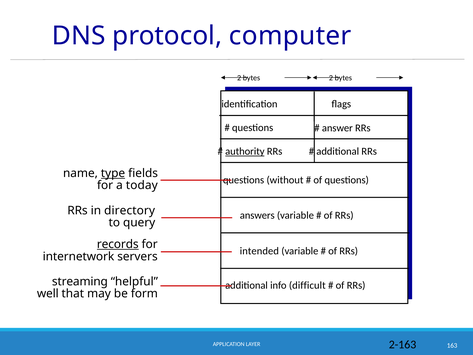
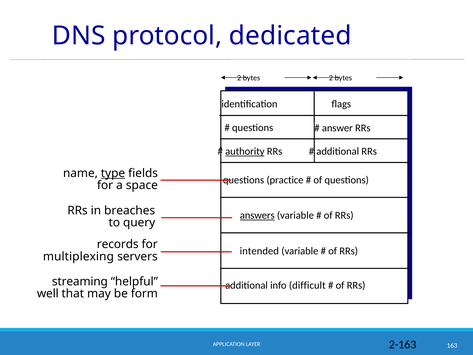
computer: computer -> dedicated (290, 36)
without: without -> practice (285, 180)
today: today -> space (142, 185)
directory: directory -> breaches (130, 210)
answers underline: none -> present (257, 215)
records underline: present -> none (118, 244)
internetwork: internetwork -> multiplexing (78, 256)
